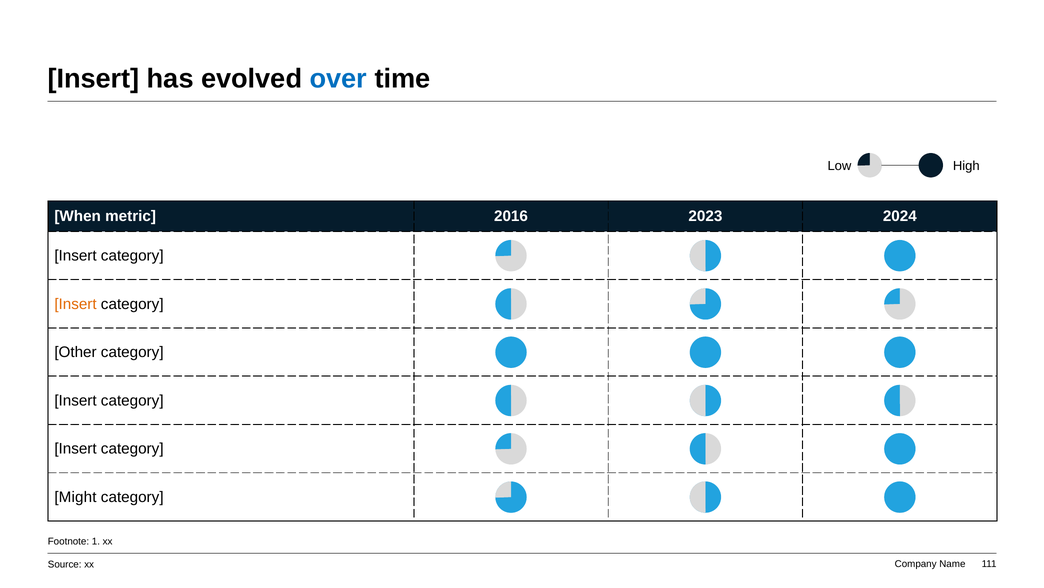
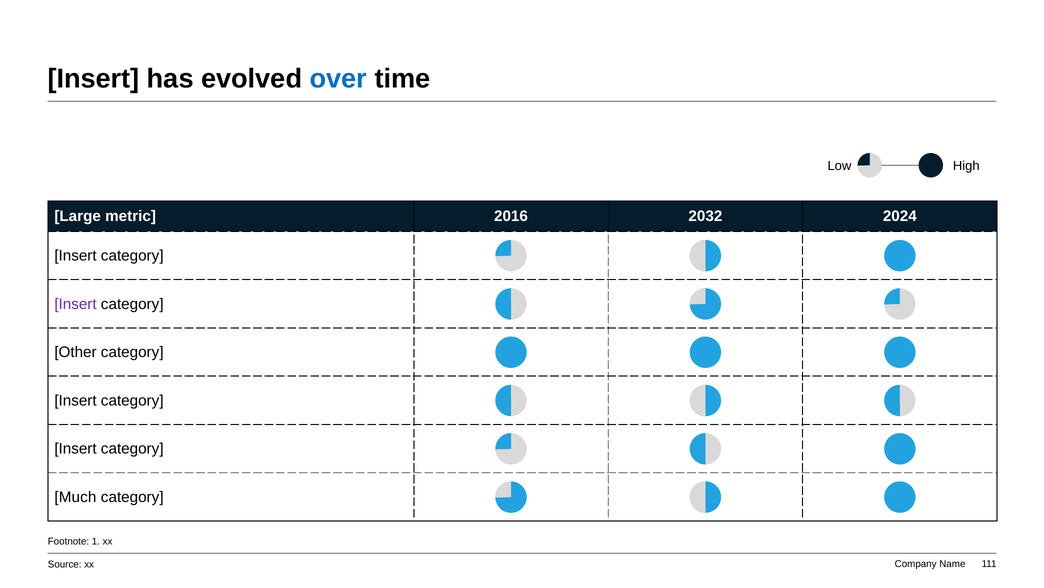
When: When -> Large (78, 216)
2023: 2023 -> 2032 (705, 216)
Insert colour: orange -> purple (76, 304)
Might: Might -> Much (75, 496)
